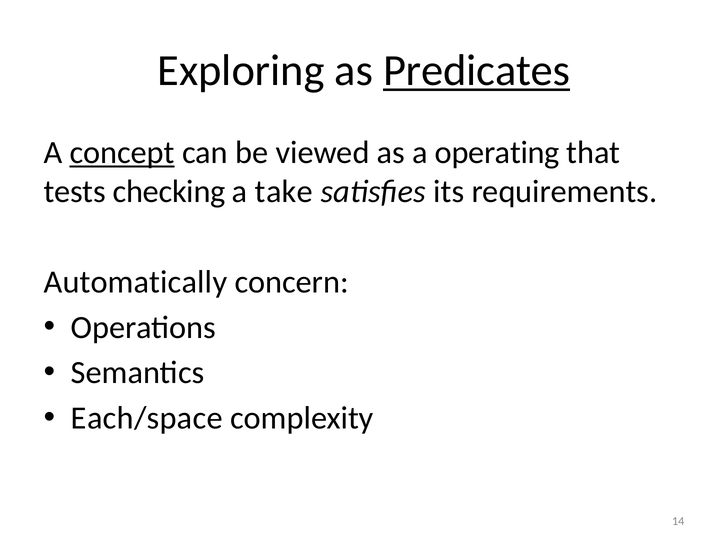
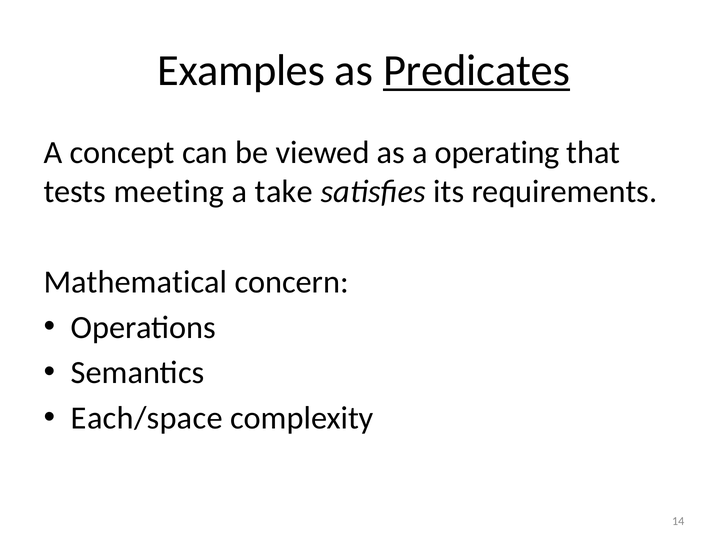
Exploring: Exploring -> Examples (241, 70)
concept underline: present -> none (122, 153)
checking: checking -> meeting (169, 192)
Automatically: Automatically -> Mathematical (135, 282)
